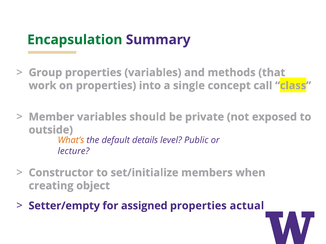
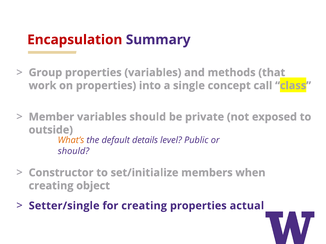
Encapsulation colour: green -> red (75, 40)
lecture: lecture -> should (74, 151)
Setter/empty: Setter/empty -> Setter/single (64, 206)
for assigned: assigned -> creating (144, 206)
